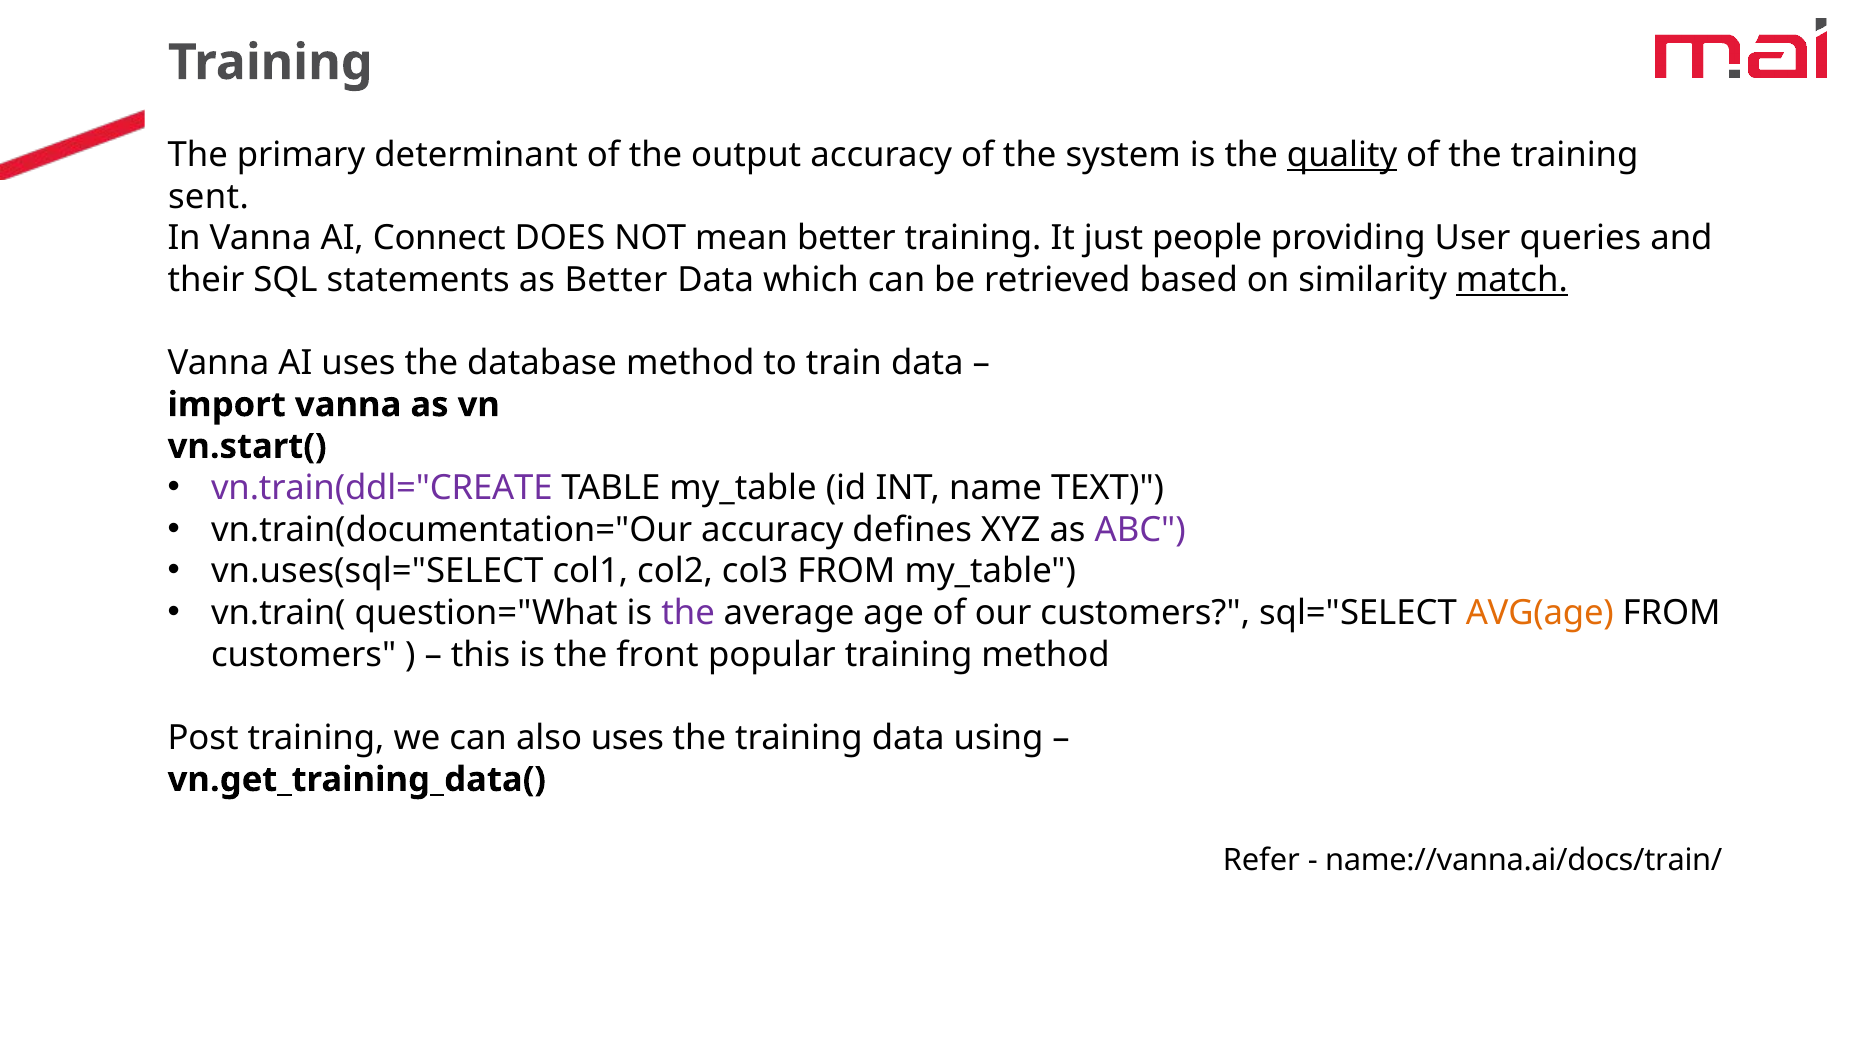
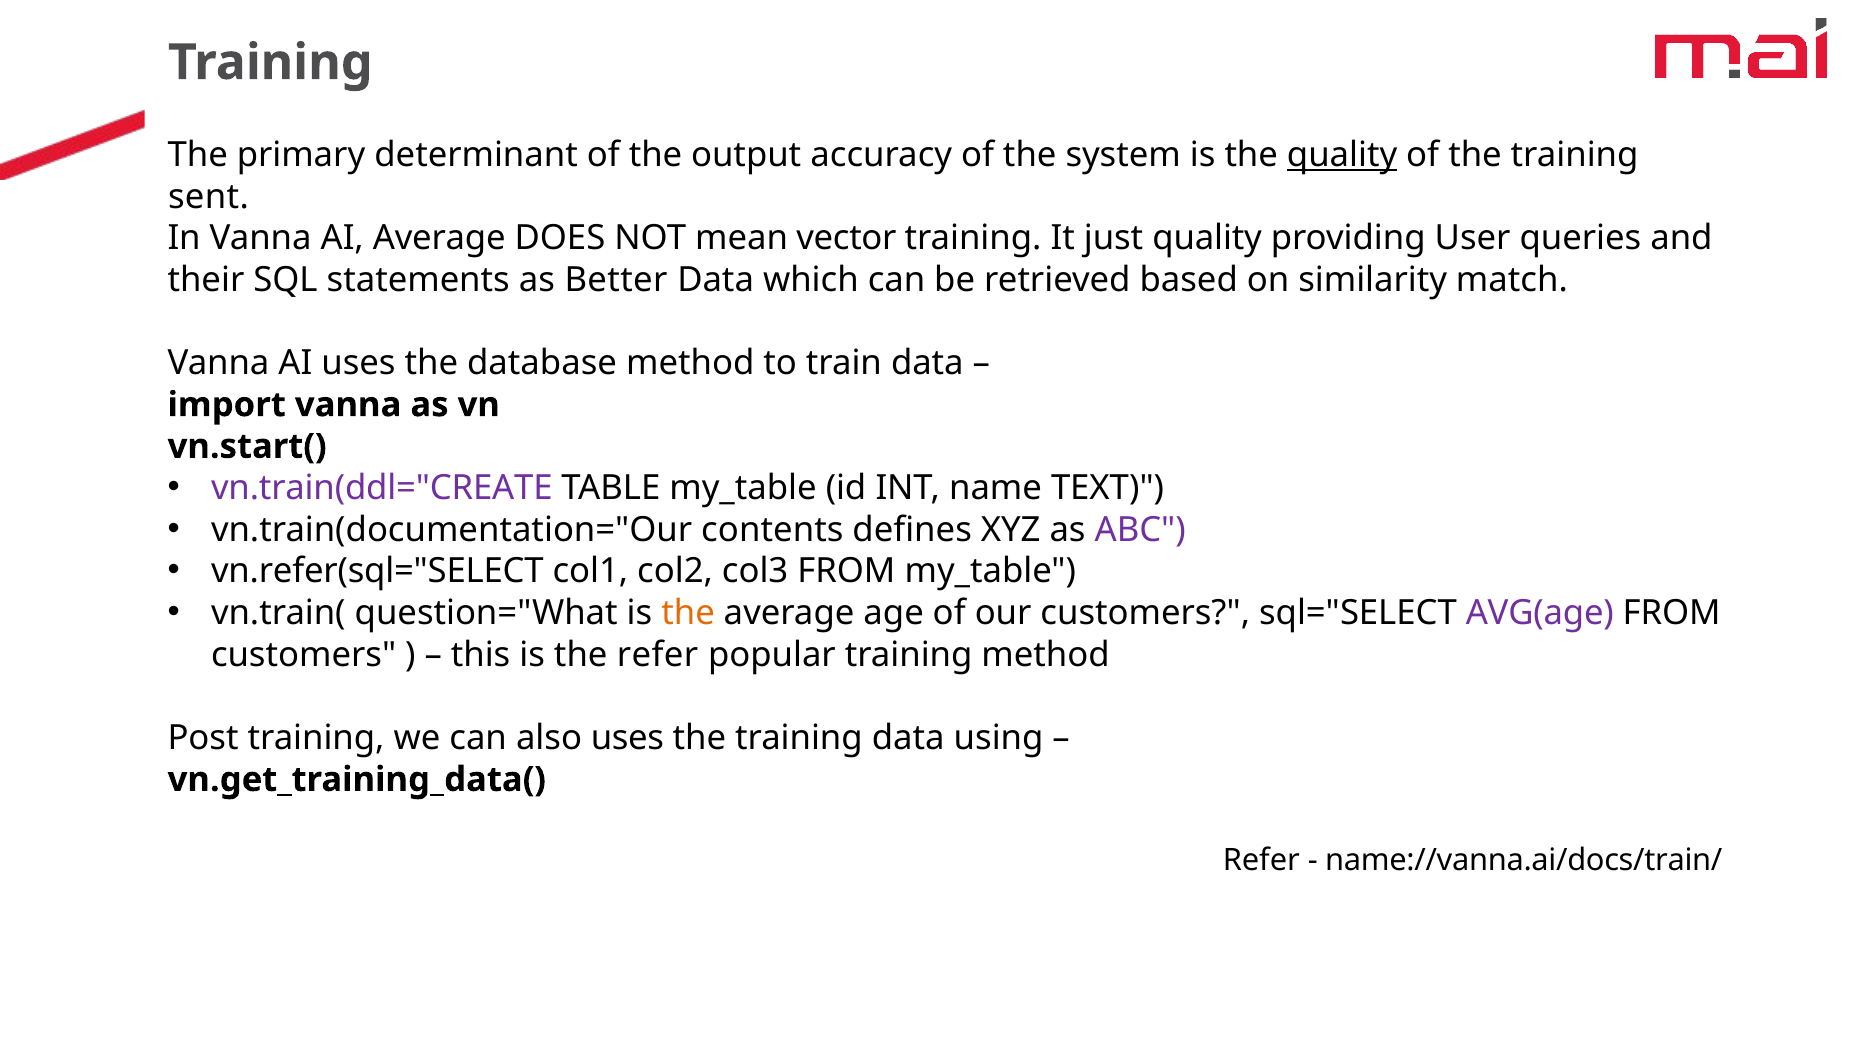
AI Connect: Connect -> Average (439, 238)
mean better: better -> vector (846, 238)
just people: people -> quality (1207, 238)
match underline: present -> none (1512, 280)
vn.train(documentation="Our accuracy: accuracy -> contents (772, 530)
vn.uses(sql="SELECT: vn.uses(sql="SELECT -> vn.refer(sql="SELECT (377, 571)
the colour: purple -> orange (688, 613)
AVG(age colour: orange -> purple (1540, 613)
the front: front -> refer (658, 655)
